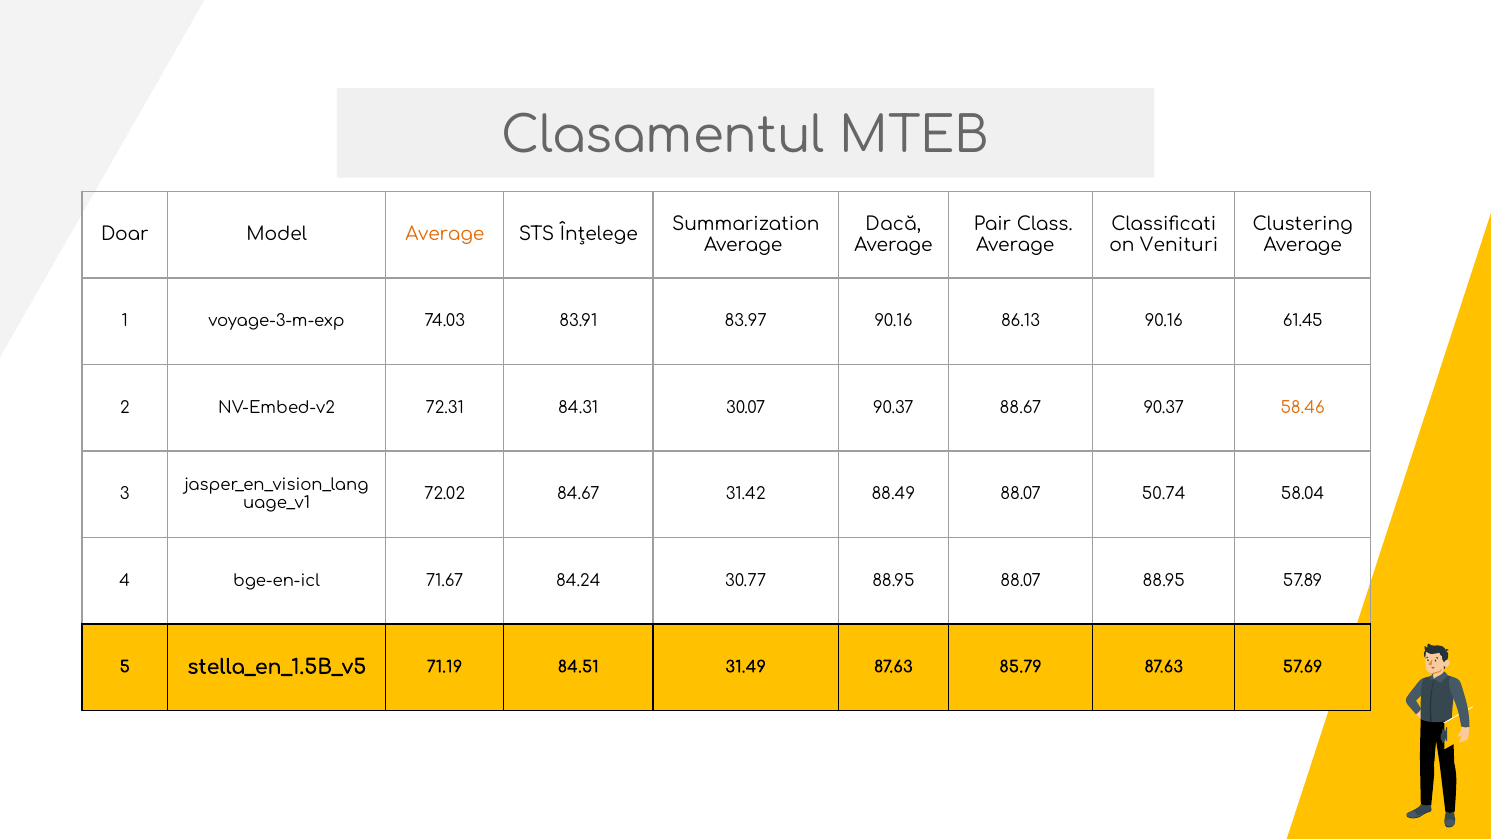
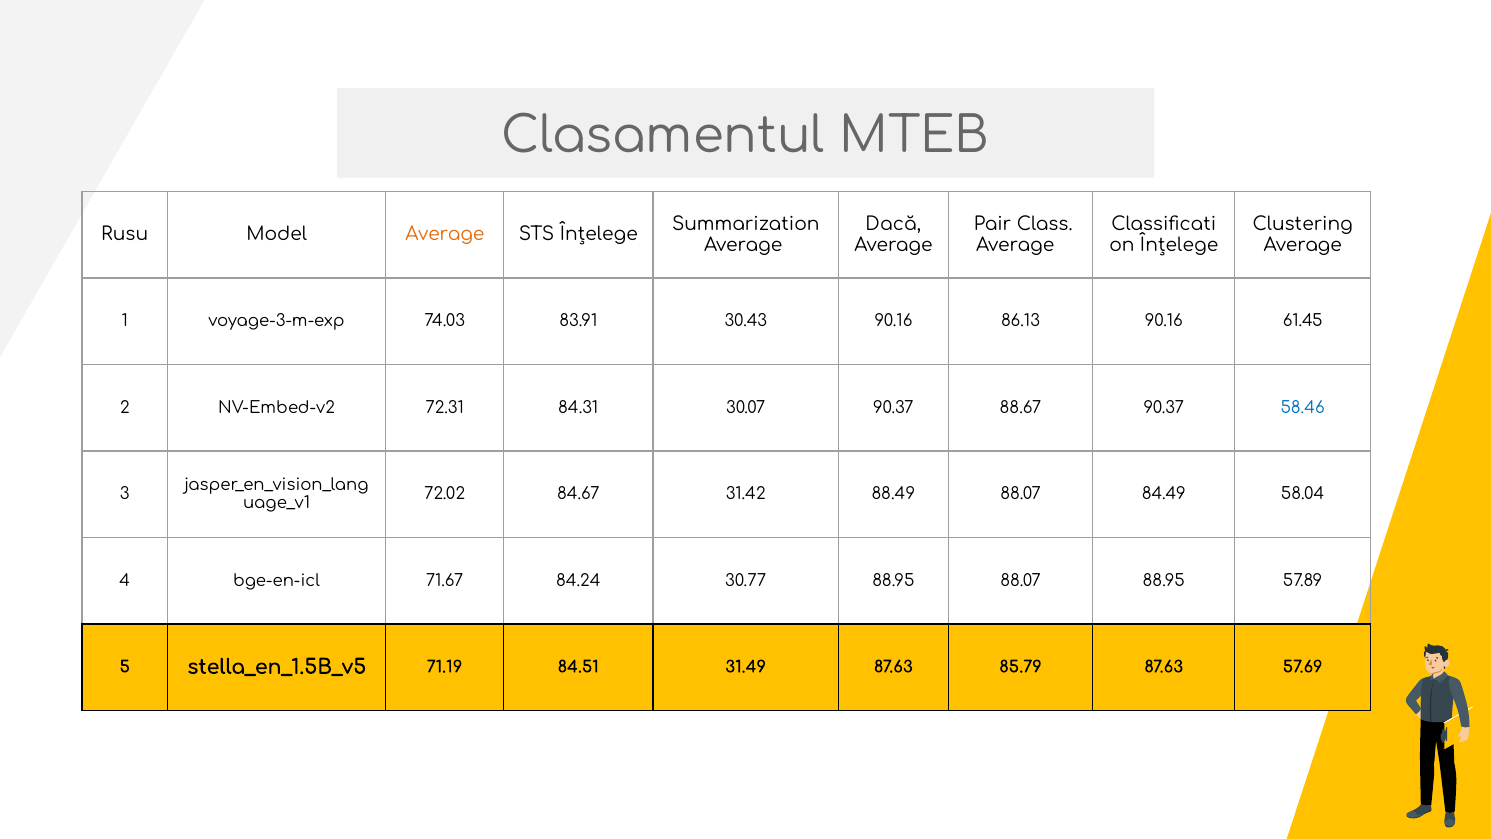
Doar: Doar -> Rusu (125, 234)
Venituri: Venituri -> Înțelege (1179, 245)
83.97: 83.97 -> 30.43 (746, 321)
58.46 colour: orange -> blue (1303, 407)
50.74: 50.74 -> 84.49 (1164, 494)
